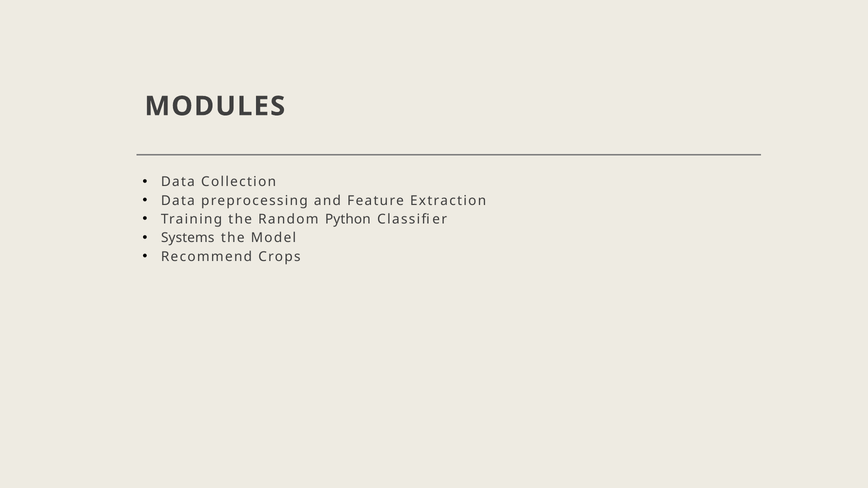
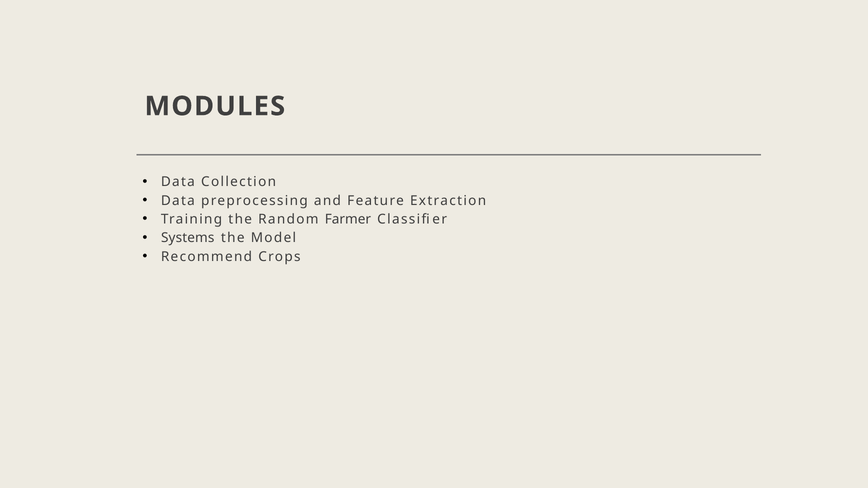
Python: Python -> Farmer (348, 219)
